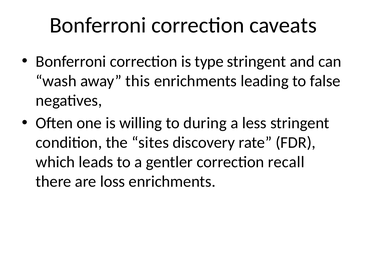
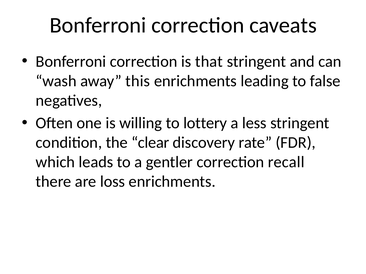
type: type -> that (209, 62)
during: during -> lottery (205, 123)
sites: sites -> clear (150, 143)
